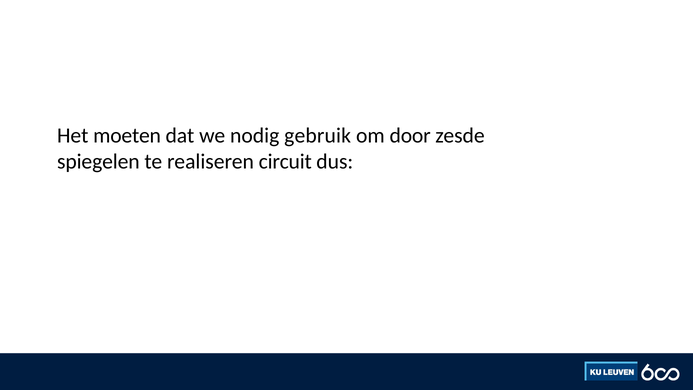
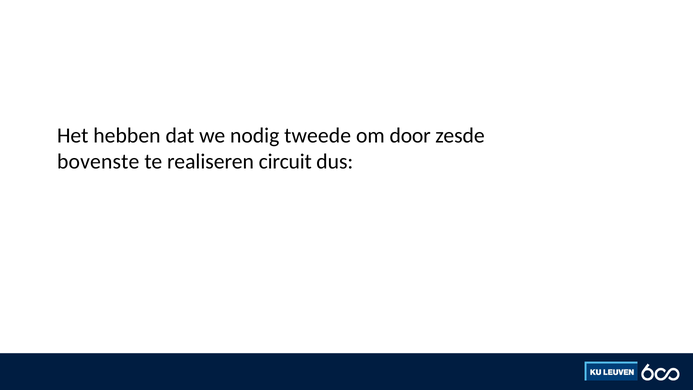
moeten: moeten -> hebben (127, 136)
gebruik: gebruik -> tweede (318, 136)
spiegelen: spiegelen -> bovenste (98, 162)
